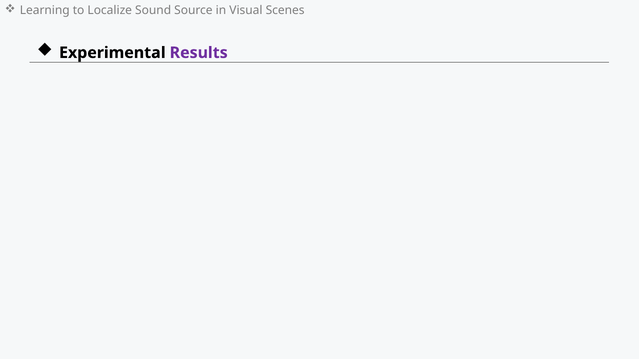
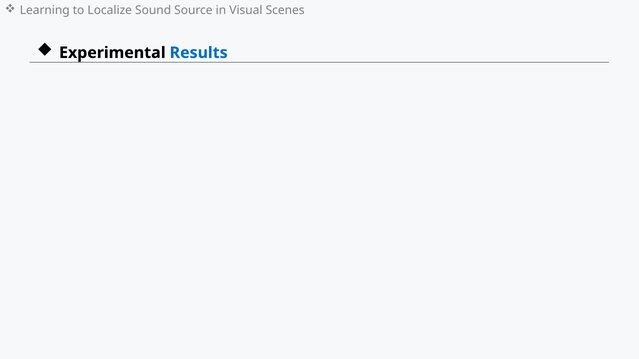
Results colour: purple -> blue (199, 53)
